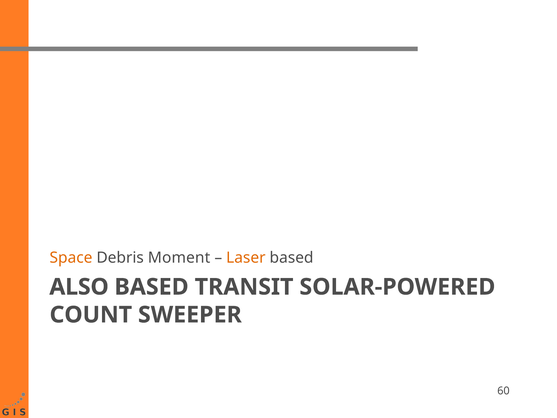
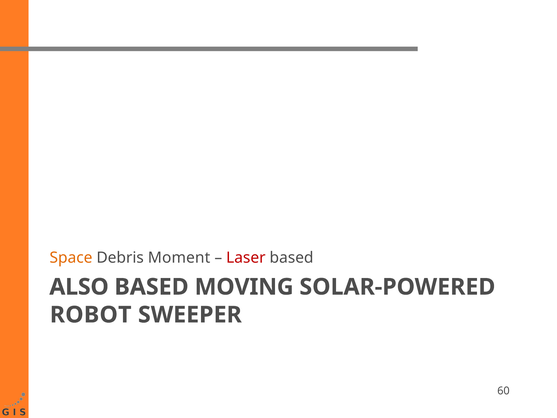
Laser colour: orange -> red (246, 257)
TRANSIT: TRANSIT -> MOVING (244, 287)
COUNT: COUNT -> ROBOT (91, 315)
